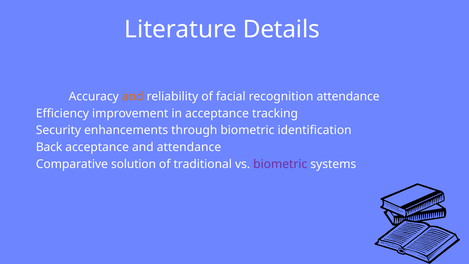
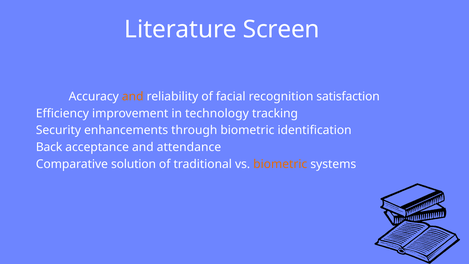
Details: Details -> Screen (281, 29)
recognition attendance: attendance -> satisfaction (348, 96)
in acceptance: acceptance -> technology (217, 113)
biometric colour: purple -> orange (280, 164)
